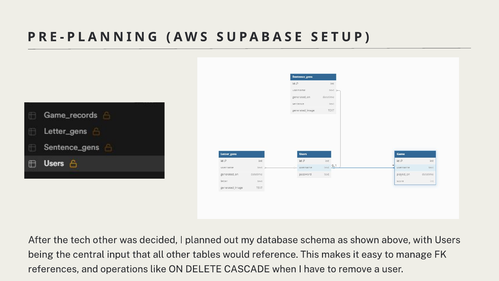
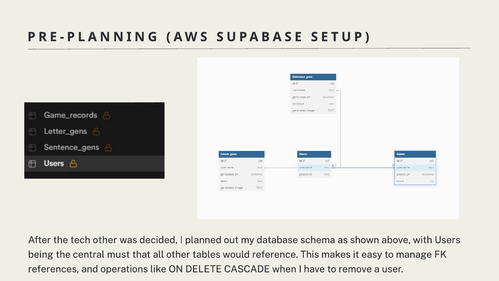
input: input -> must (118, 254)
